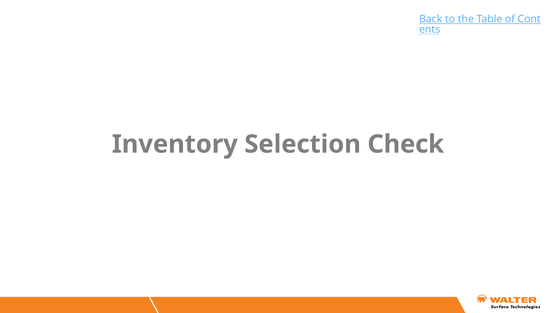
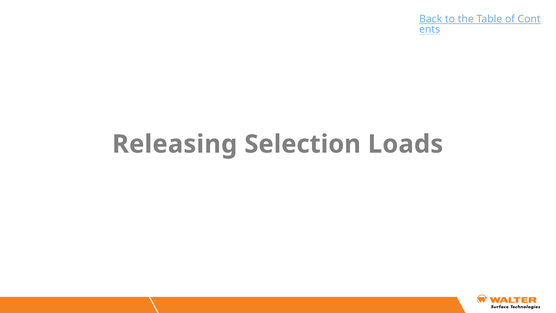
Inventory: Inventory -> Releasing (175, 144)
Check: Check -> Loads (406, 144)
